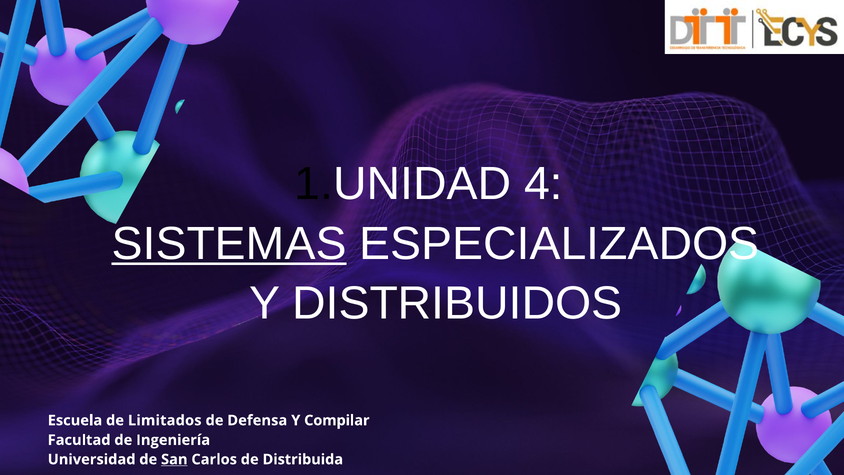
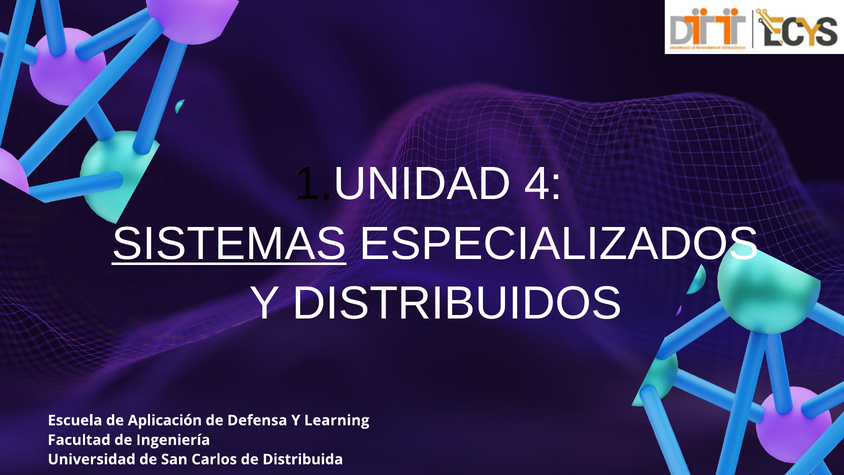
Limitados: Limitados -> Aplicación (165, 420)
Compilar: Compilar -> Learning (337, 420)
San underline: present -> none (174, 459)
